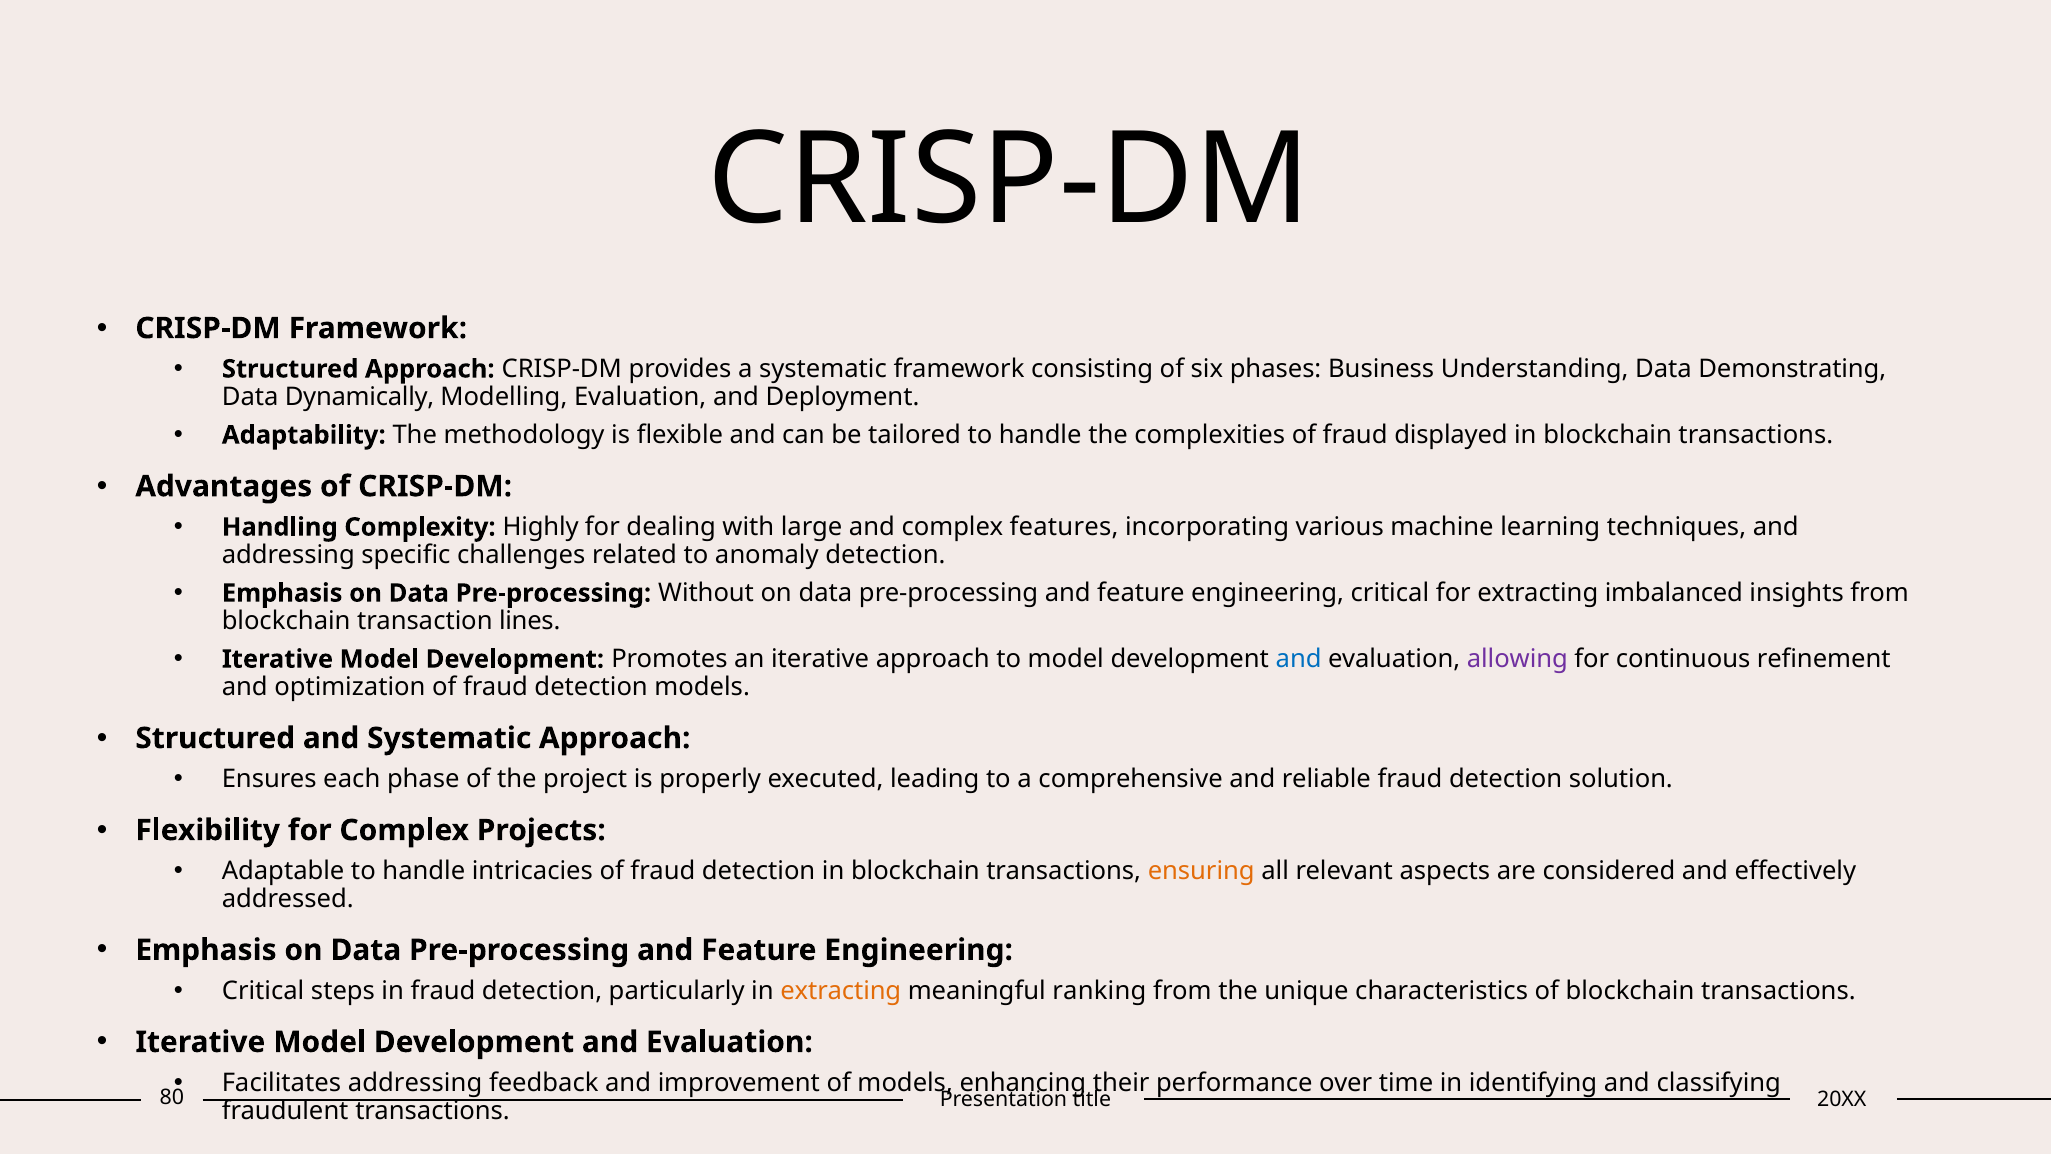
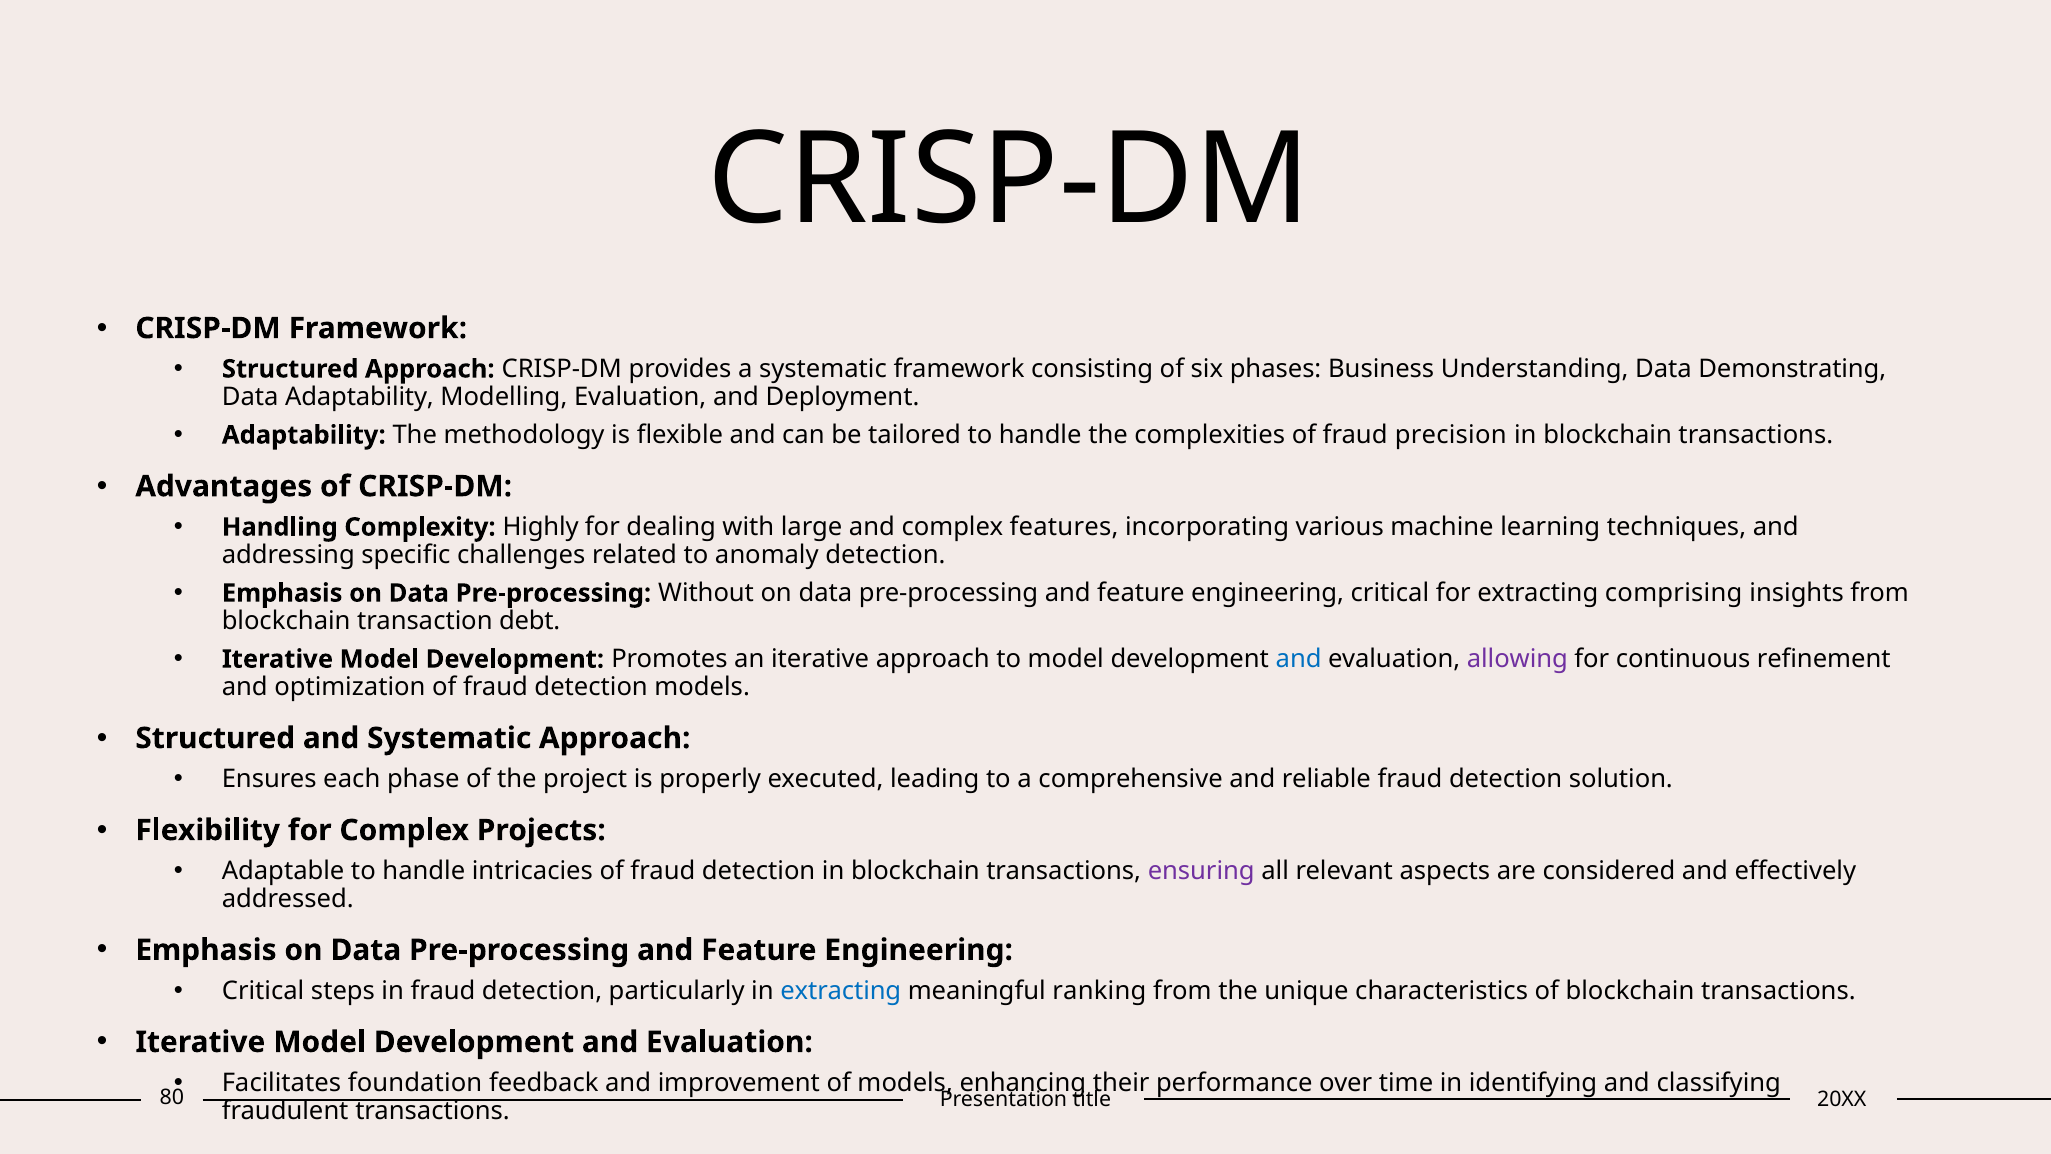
Data Dynamically: Dynamically -> Adaptability (360, 397)
displayed: displayed -> precision (1451, 435)
imbalanced: imbalanced -> comprising (1674, 593)
lines: lines -> debt (530, 621)
ensuring colour: orange -> purple (1201, 871)
extracting colour: orange -> blue (841, 991)
Facilitates addressing: addressing -> foundation (415, 1083)
